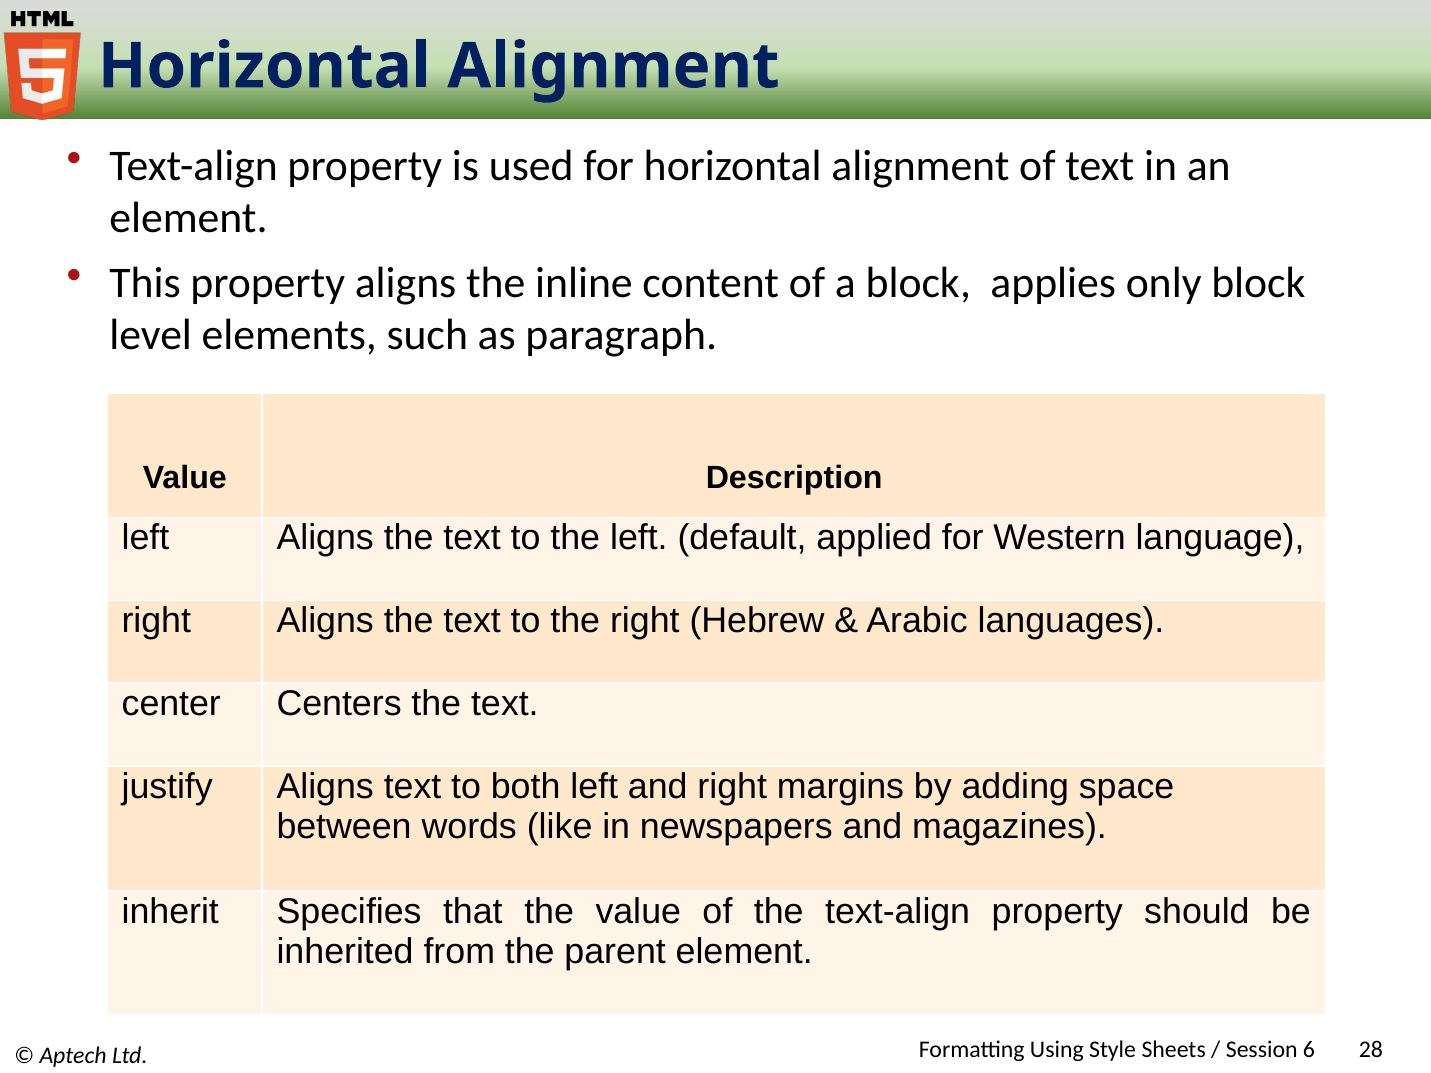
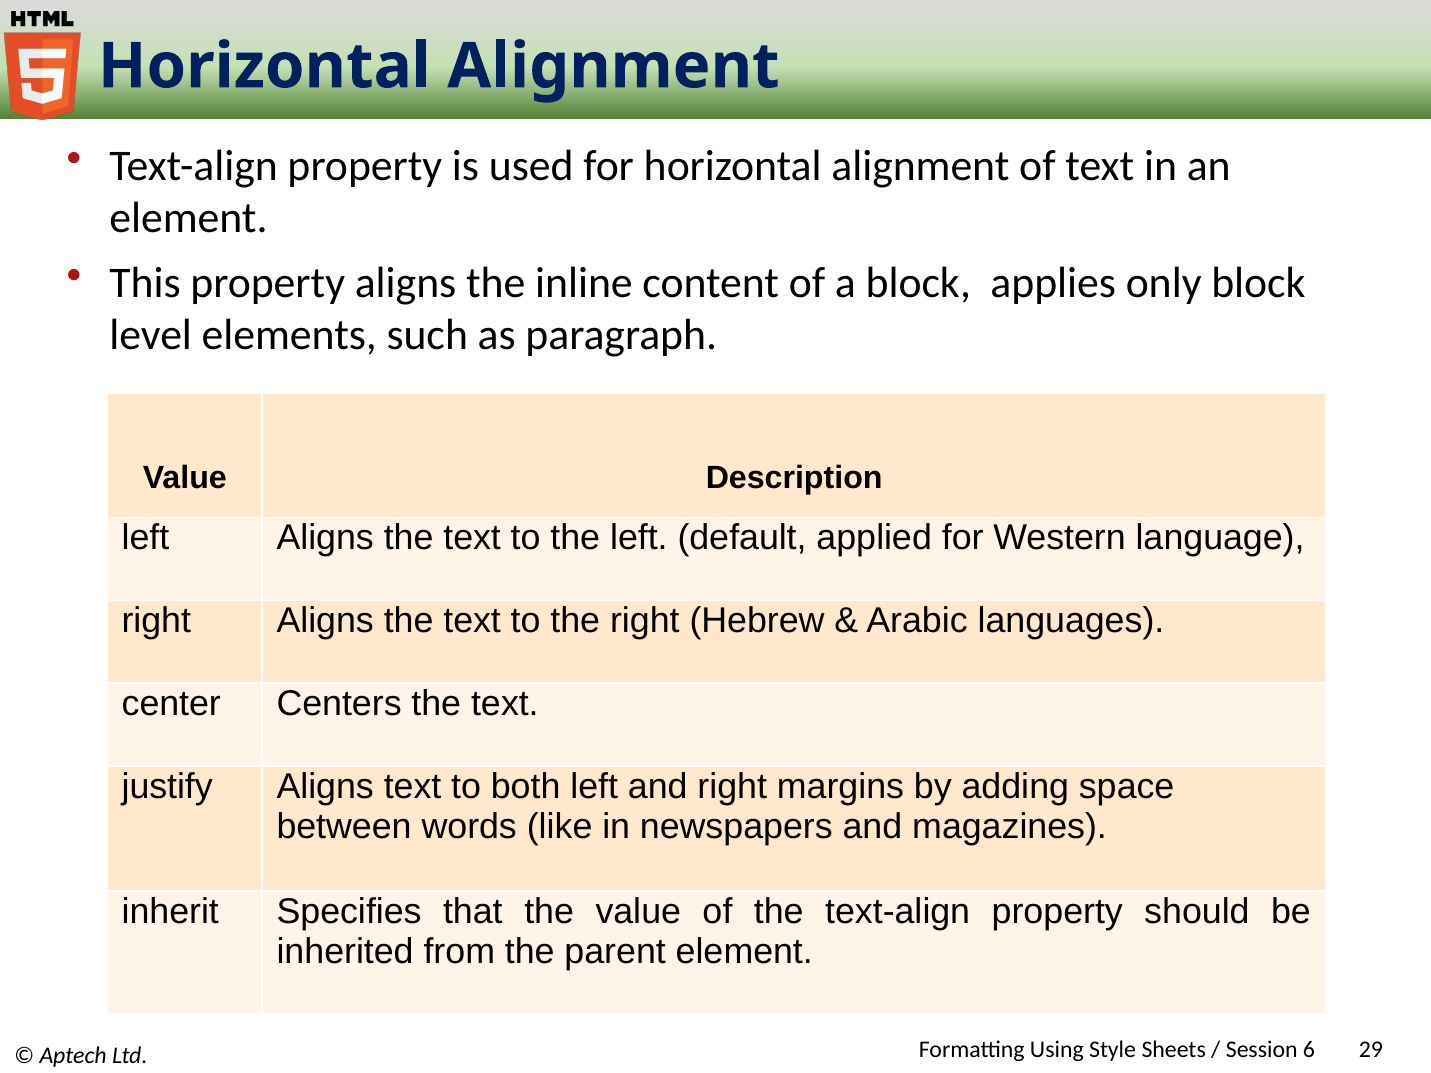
28: 28 -> 29 (1371, 1050)
